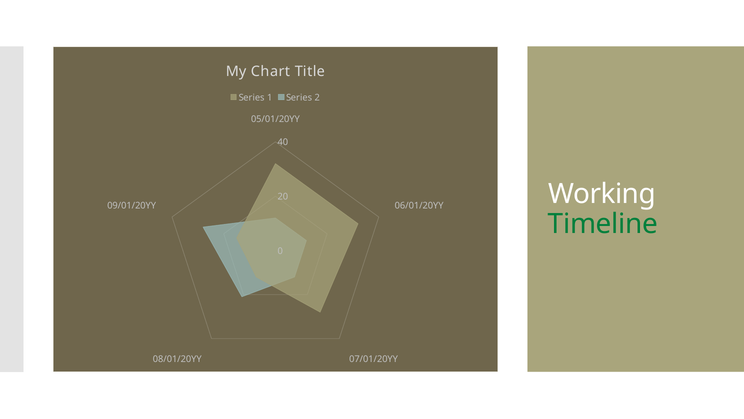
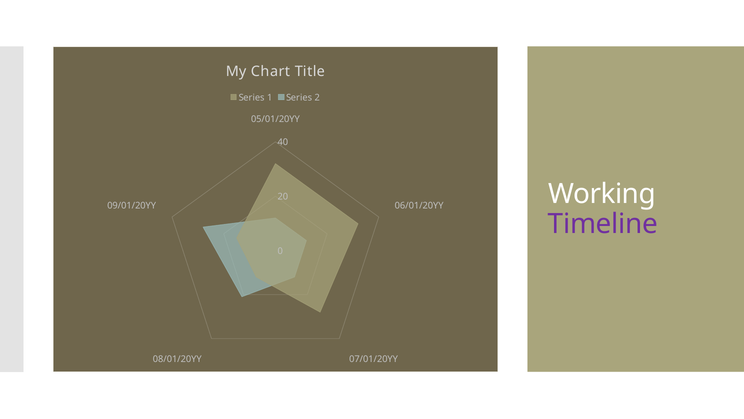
Timeline colour: green -> purple (603, 224)
